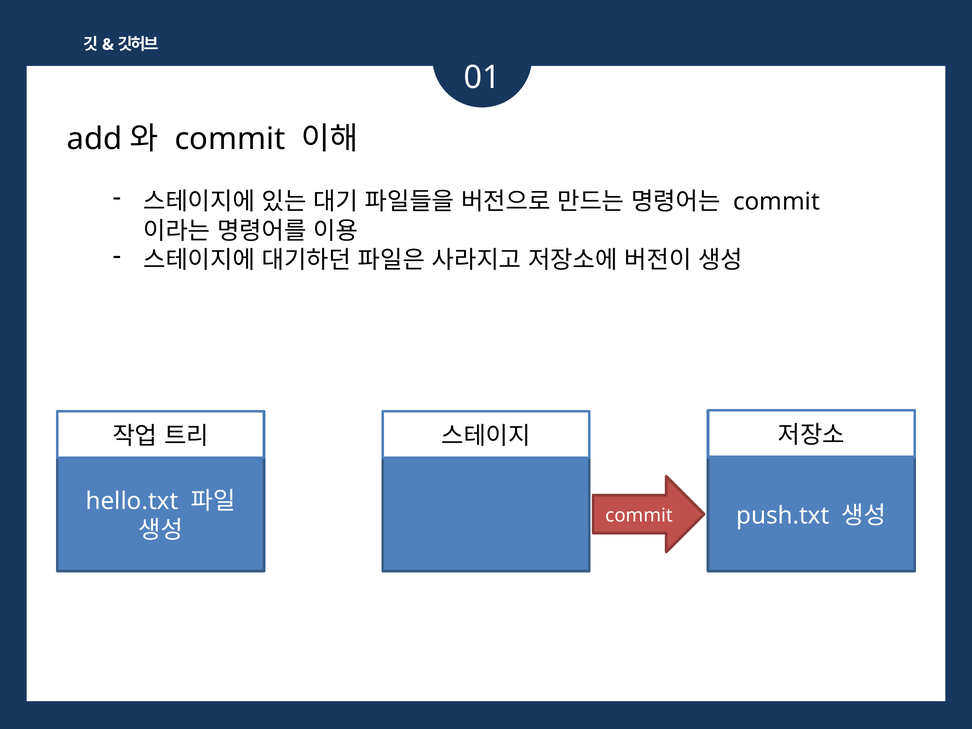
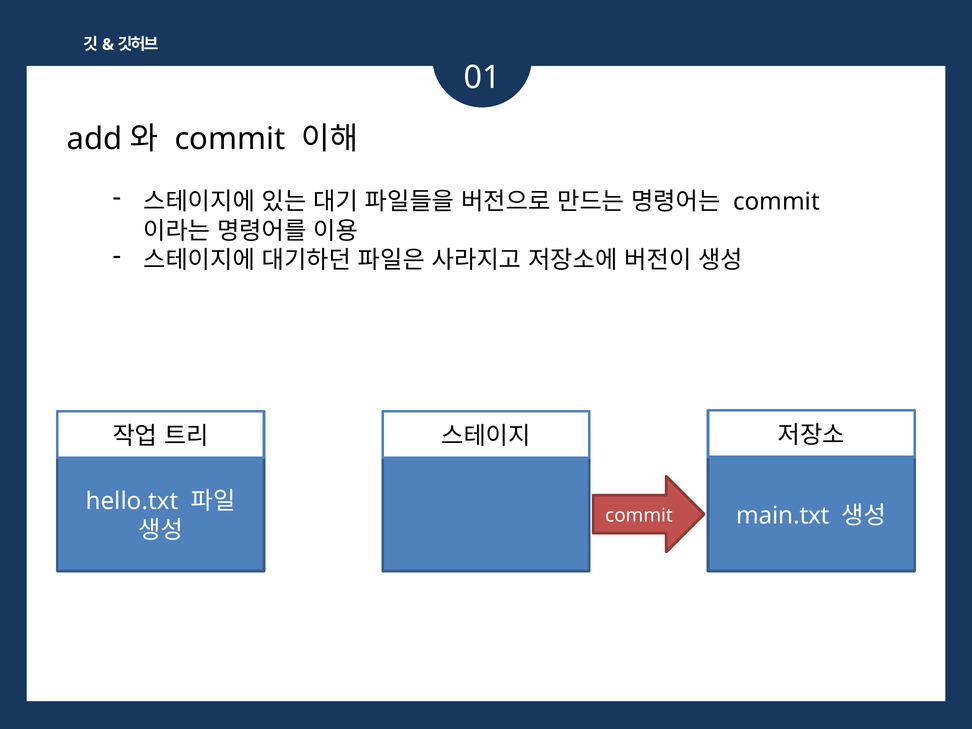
push.txt: push.txt -> main.txt (783, 516)
